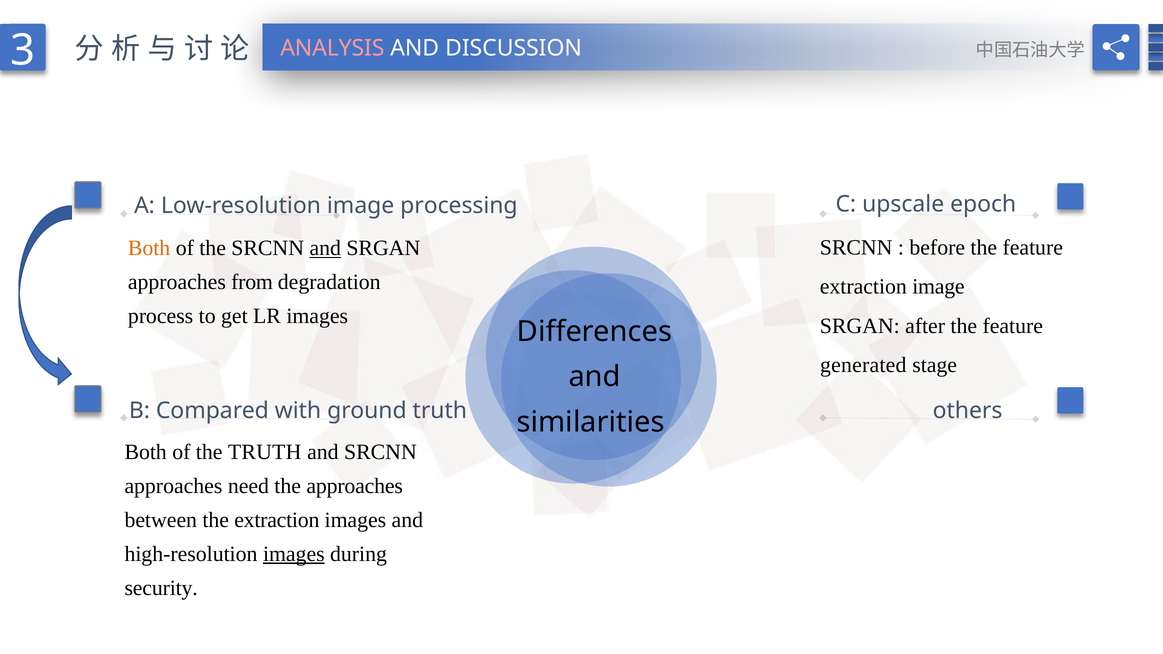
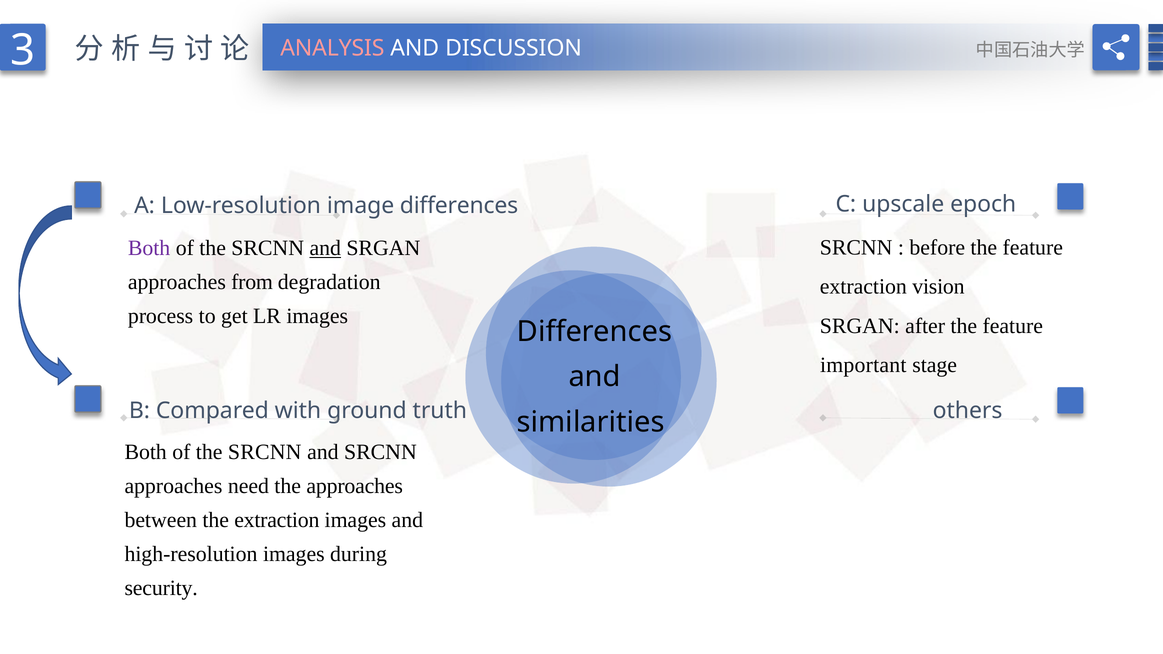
image processing: processing -> differences (459, 206)
Both colour: orange -> purple (149, 248)
extraction image: image -> vision (938, 287)
generated: generated -> important (863, 365)
TRUTH: TRUTH -> SRCNN (265, 452)
images underline: present -> none (294, 554)
